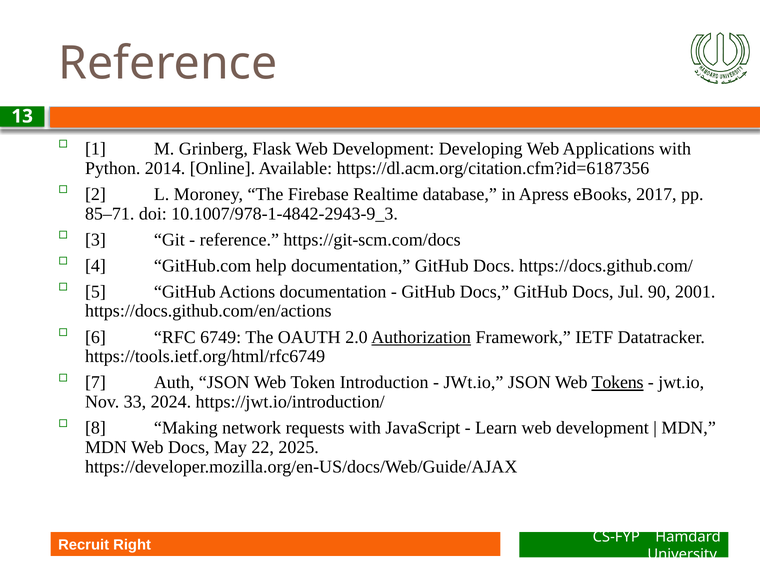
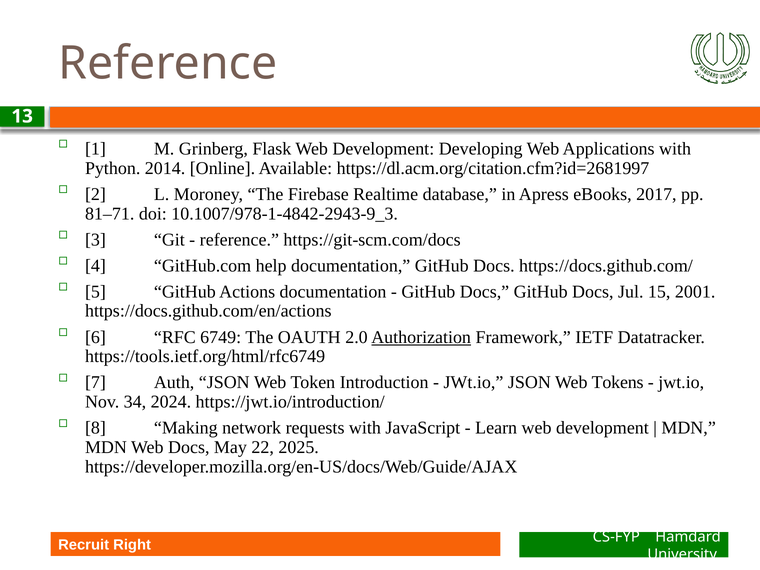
https://dl.acm.org/citation.cfm?id=6187356: https://dl.acm.org/citation.cfm?id=6187356 -> https://dl.acm.org/citation.cfm?id=2681997 (493, 168)
85–71: 85–71 -> 81–71 (110, 214)
90: 90 -> 15 (659, 292)
Tokens underline: present -> none (618, 383)
33: 33 -> 34 (135, 402)
